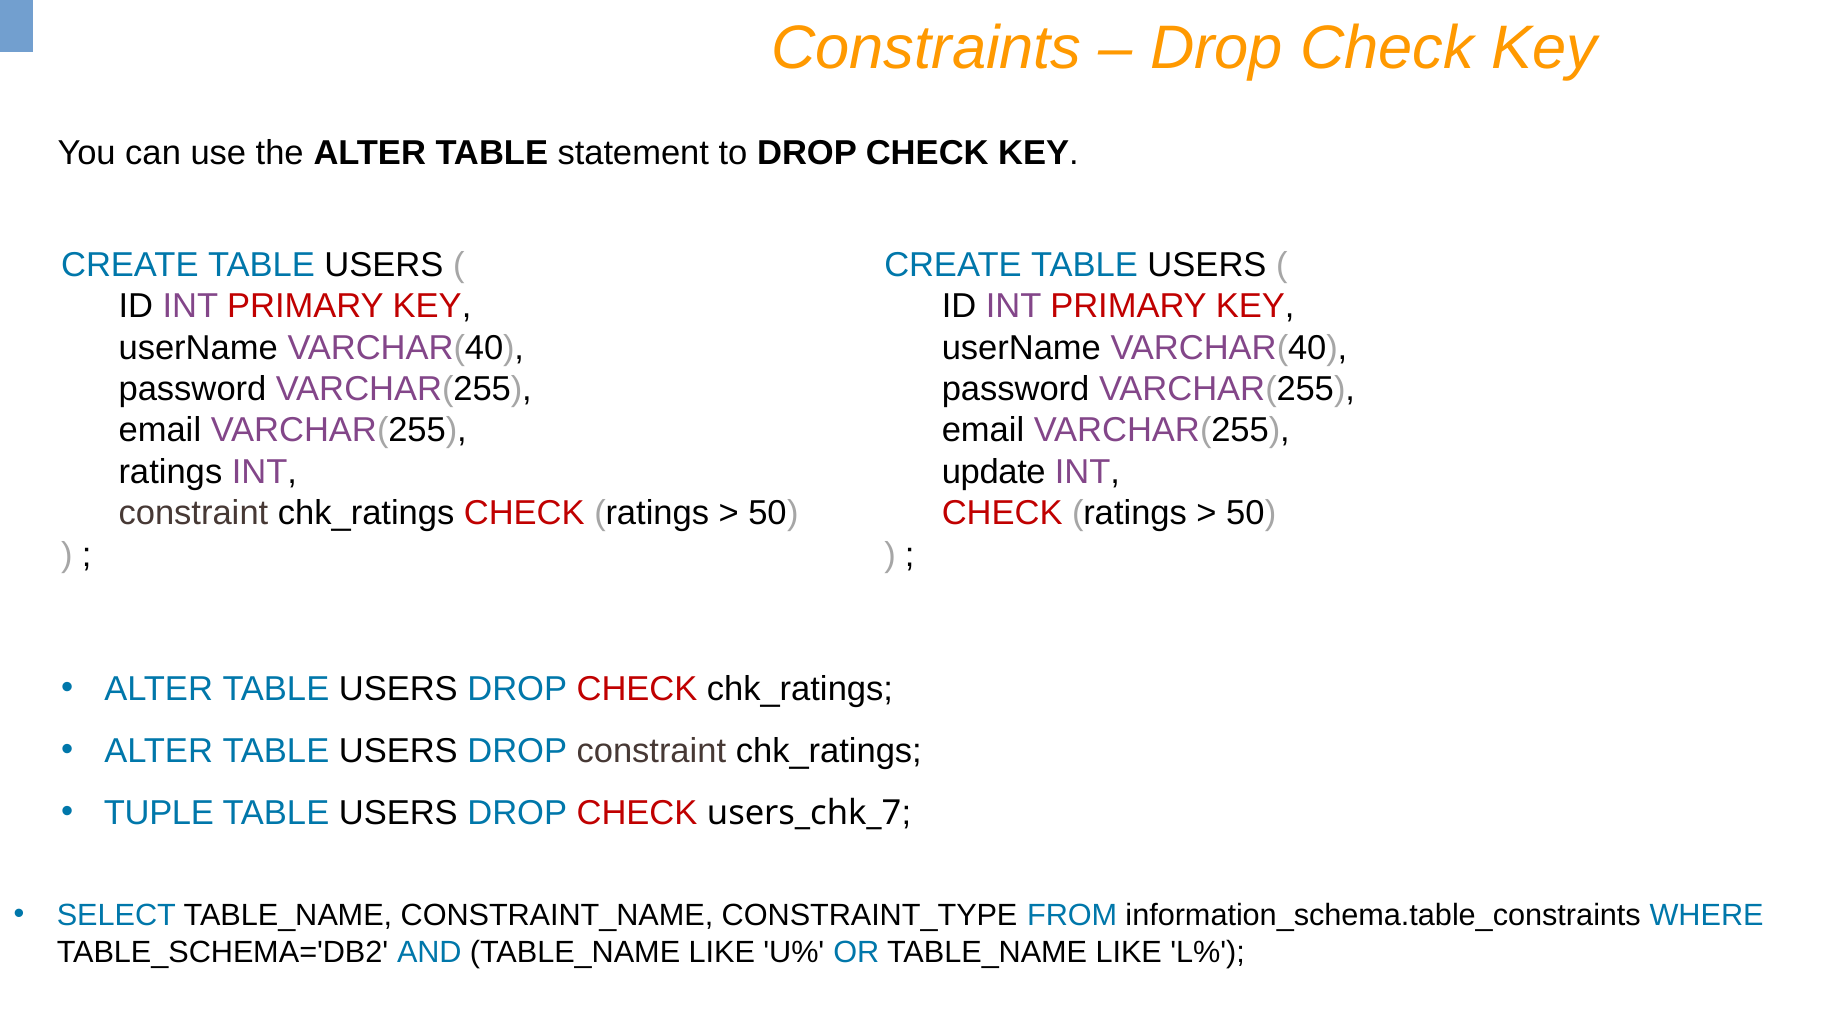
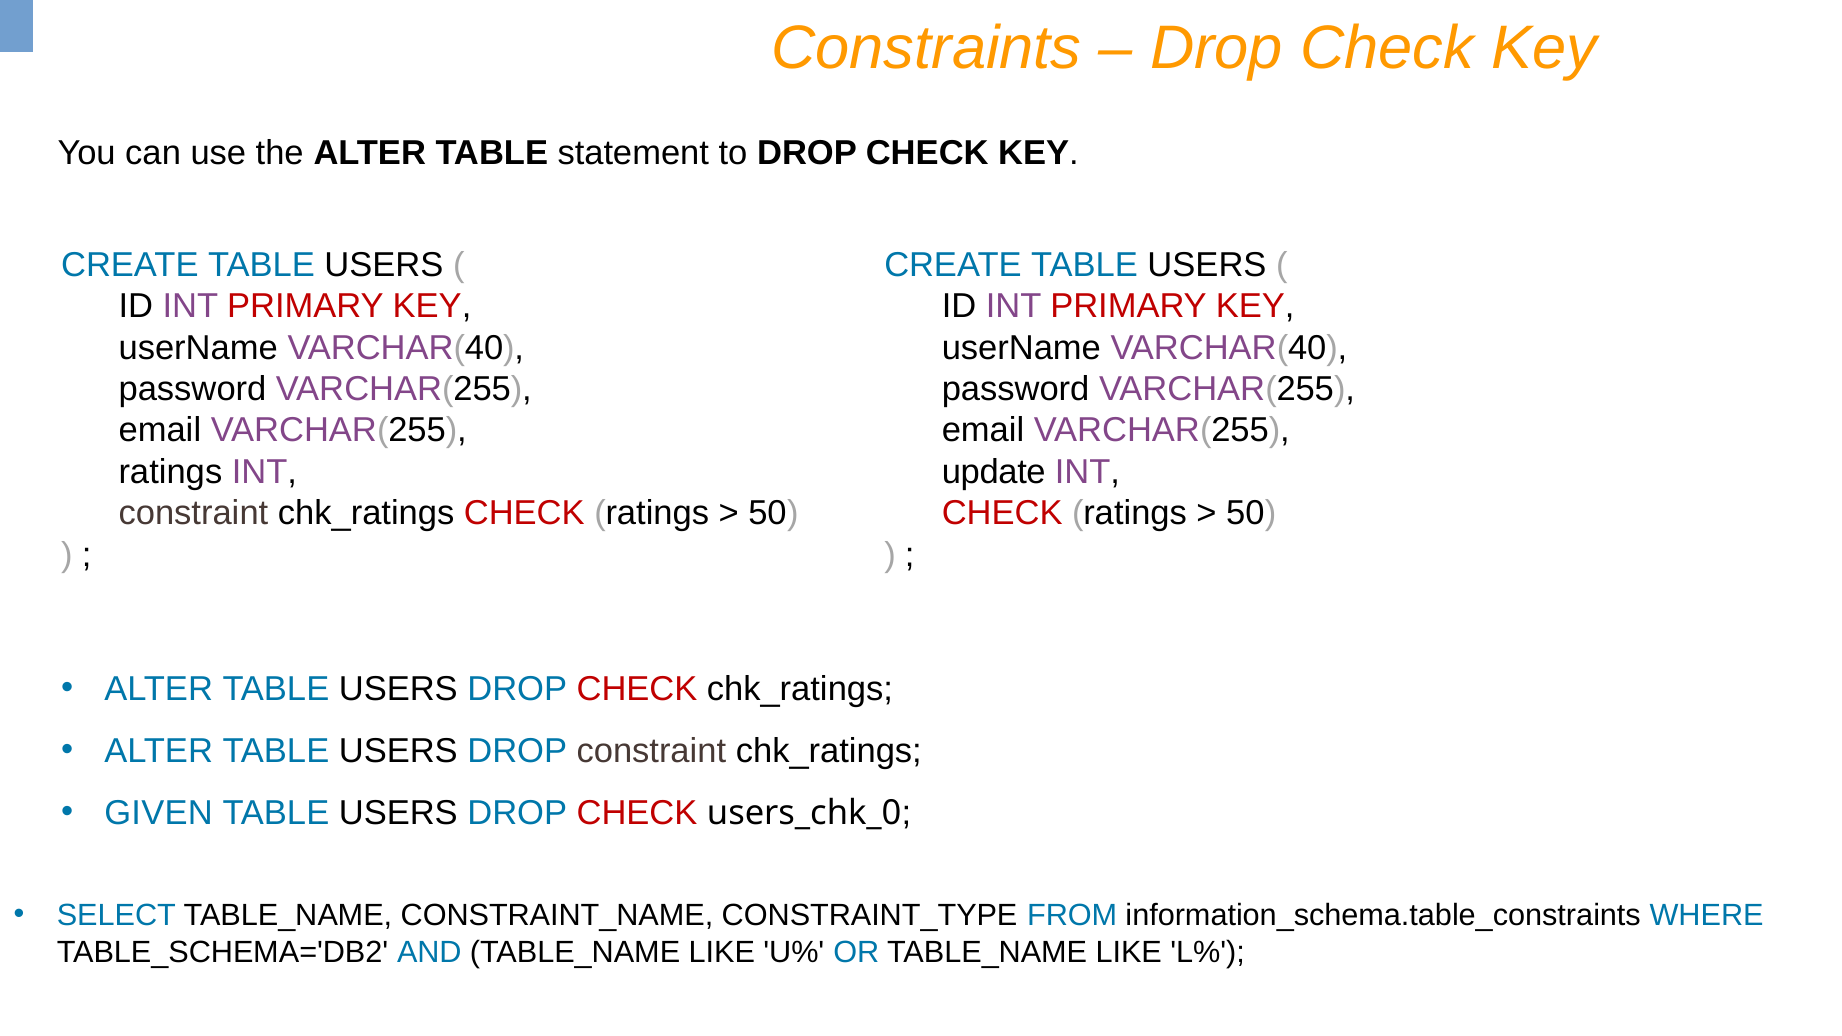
TUPLE: TUPLE -> GIVEN (159, 814)
users_chk_7: users_chk_7 -> users_chk_0 (804, 814)
